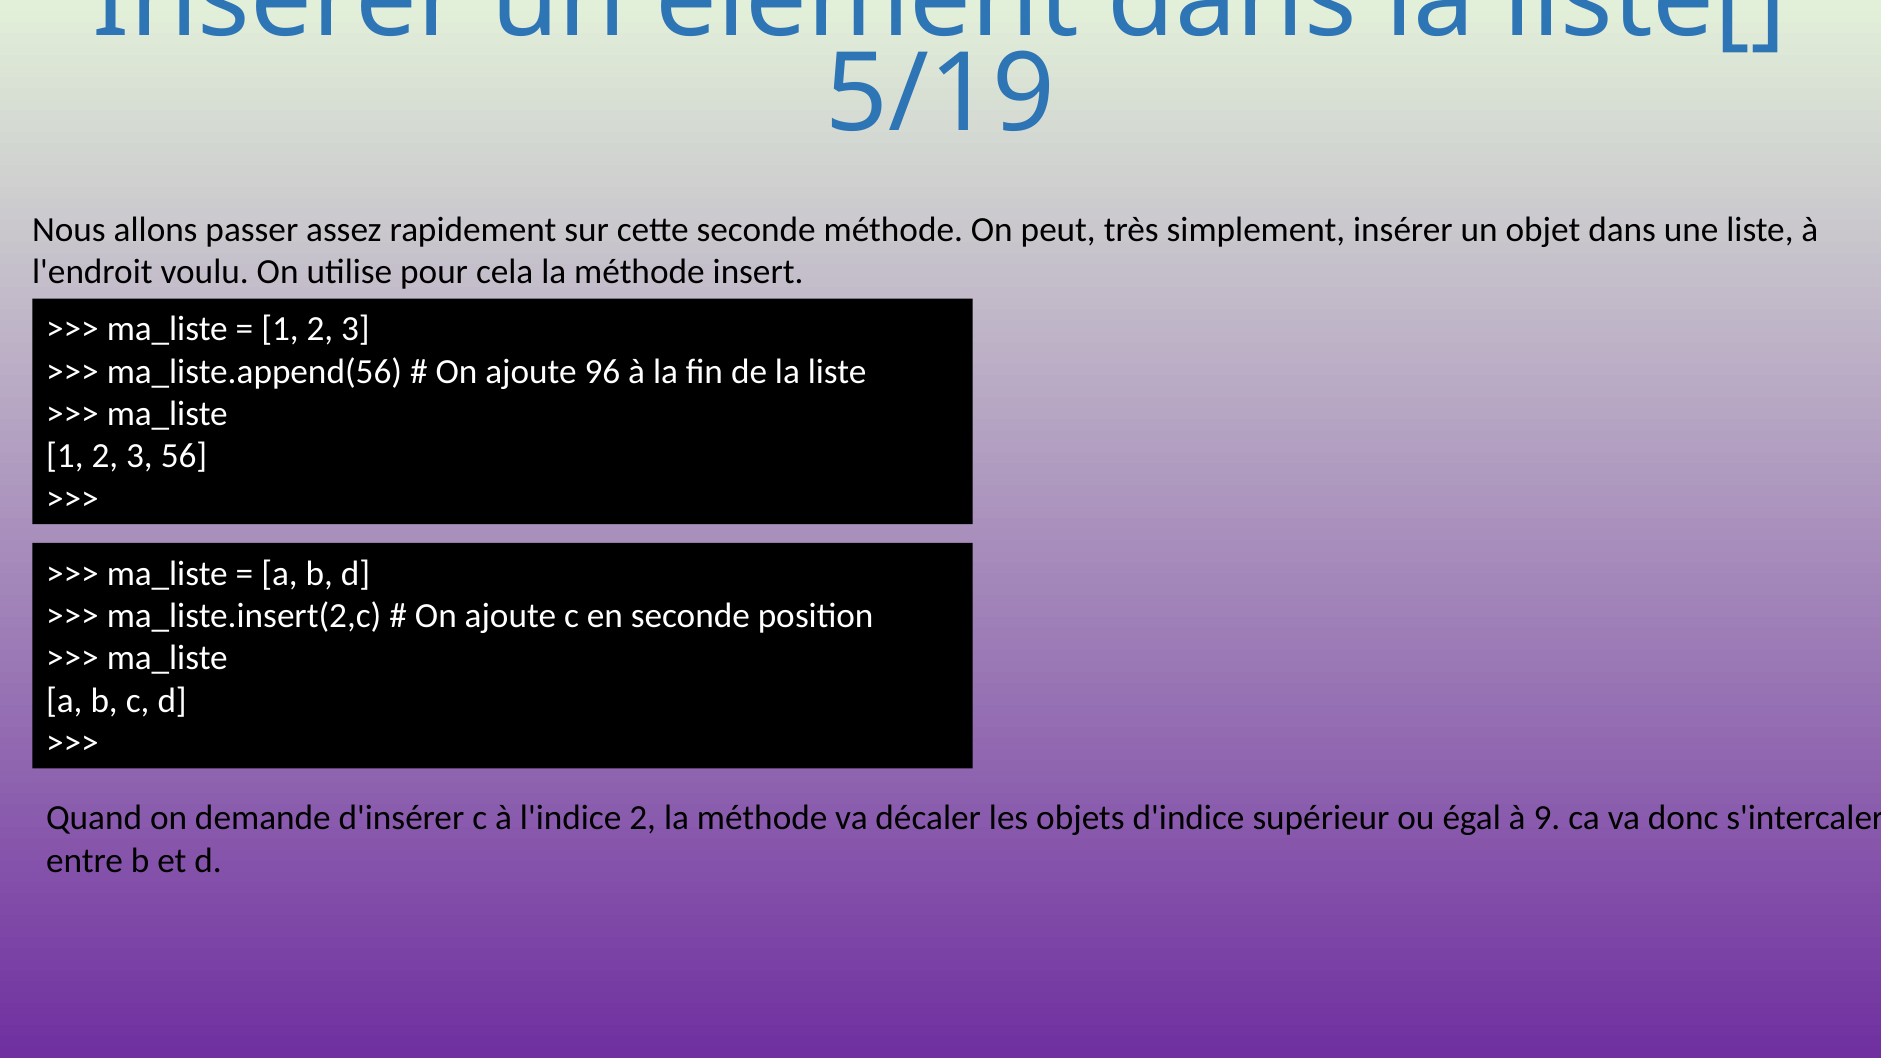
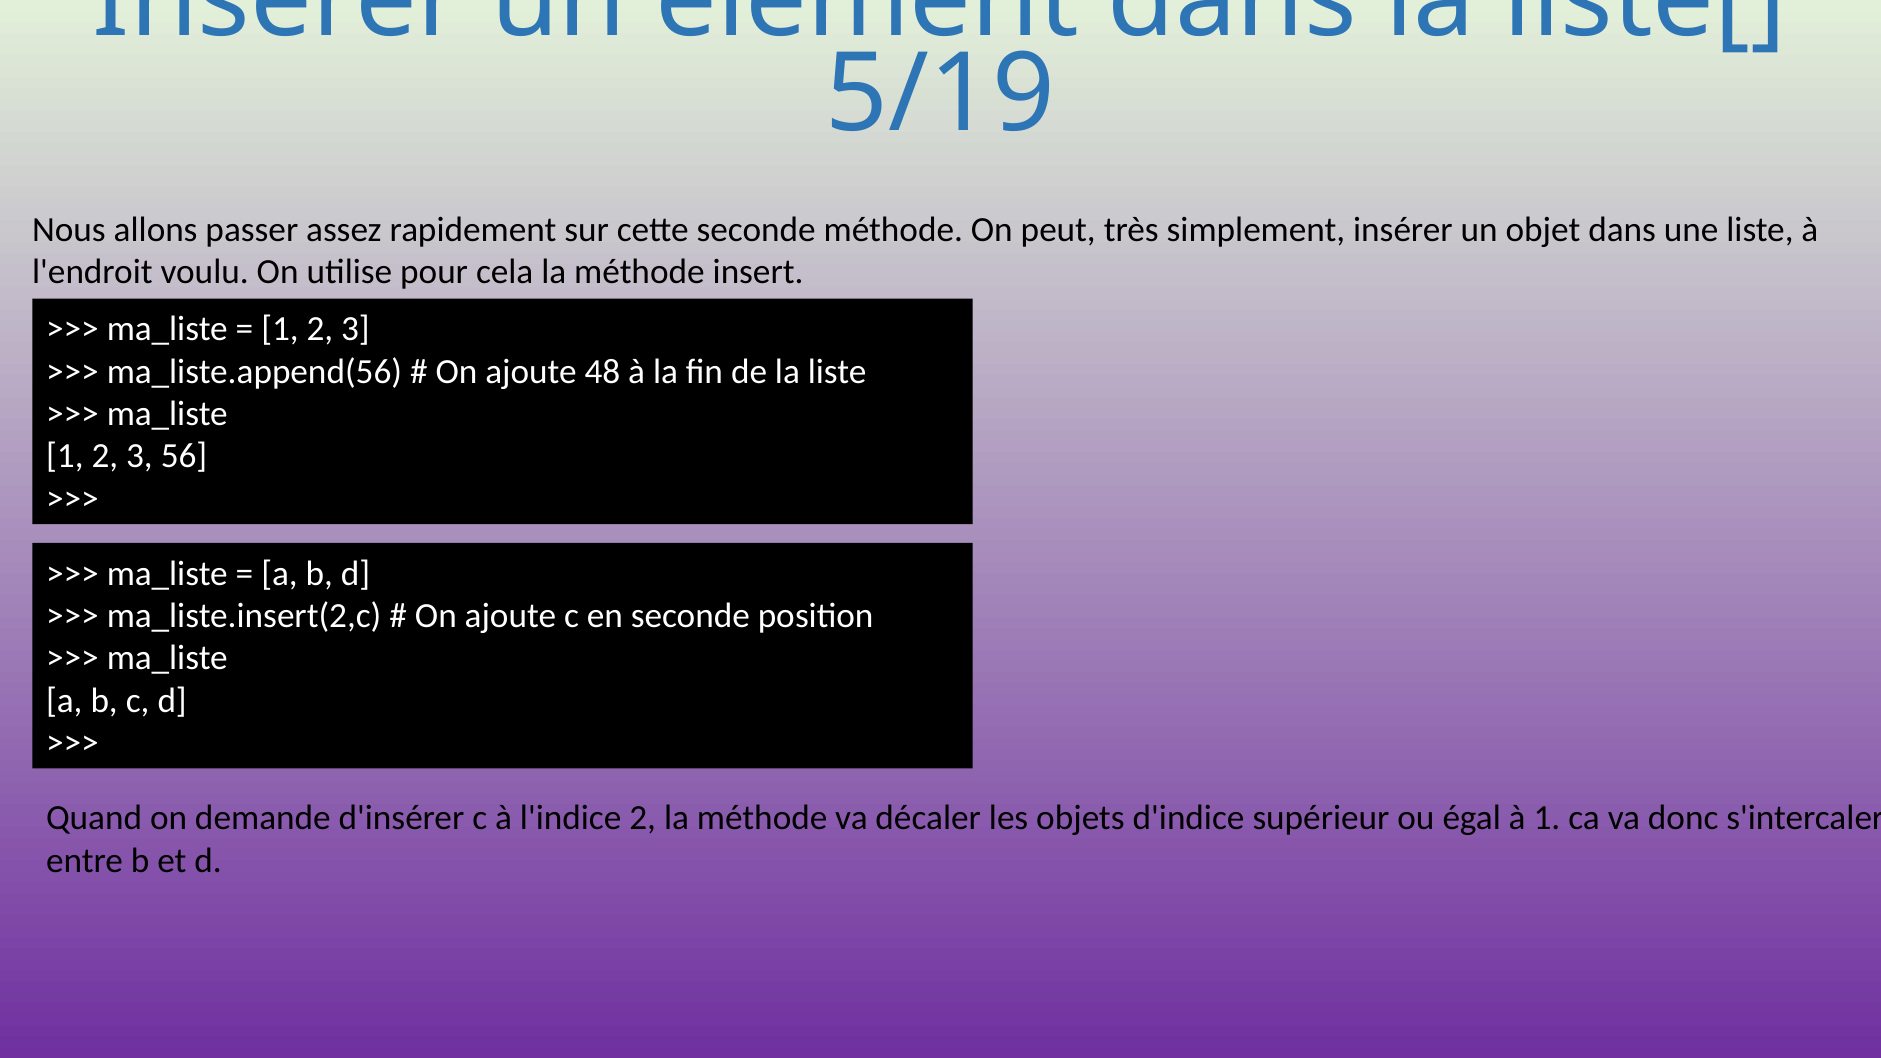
96: 96 -> 48 (602, 371)
à 9: 9 -> 1 (1547, 818)
